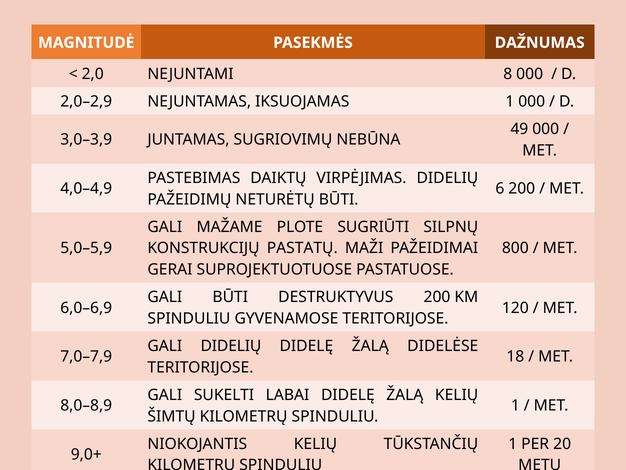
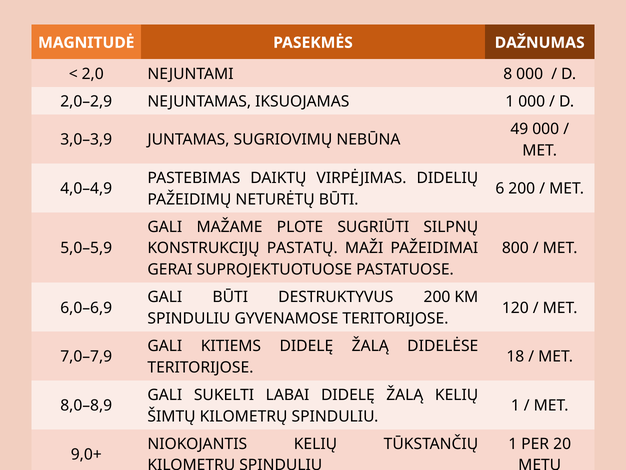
GALI DIDELIŲ: DIDELIŲ -> KITIEMS (231, 346)
